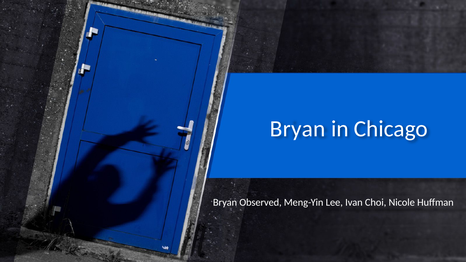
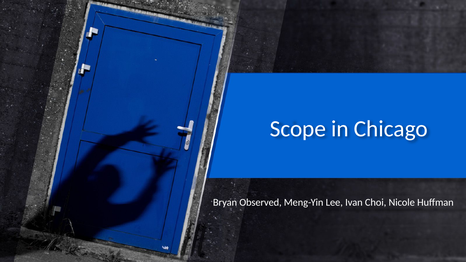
Bryan: Bryan -> Scope (298, 129)
